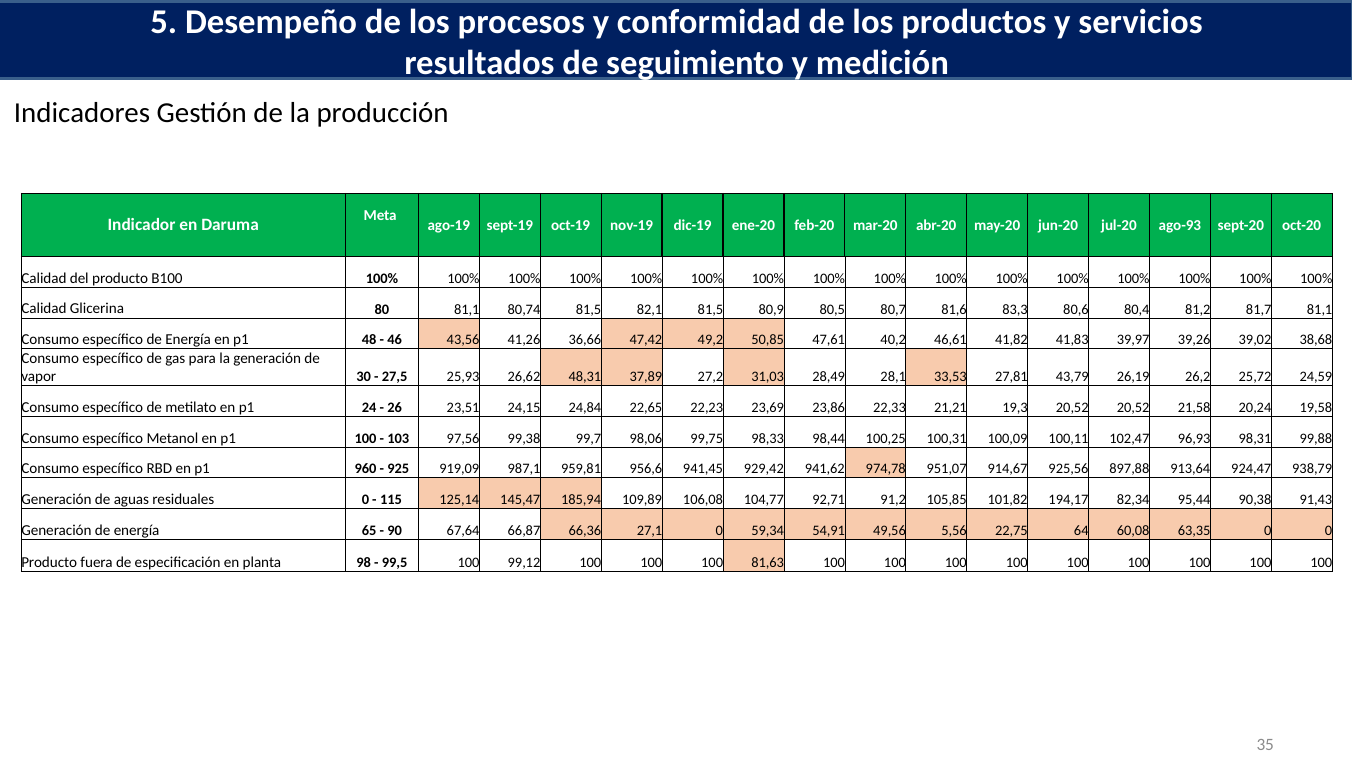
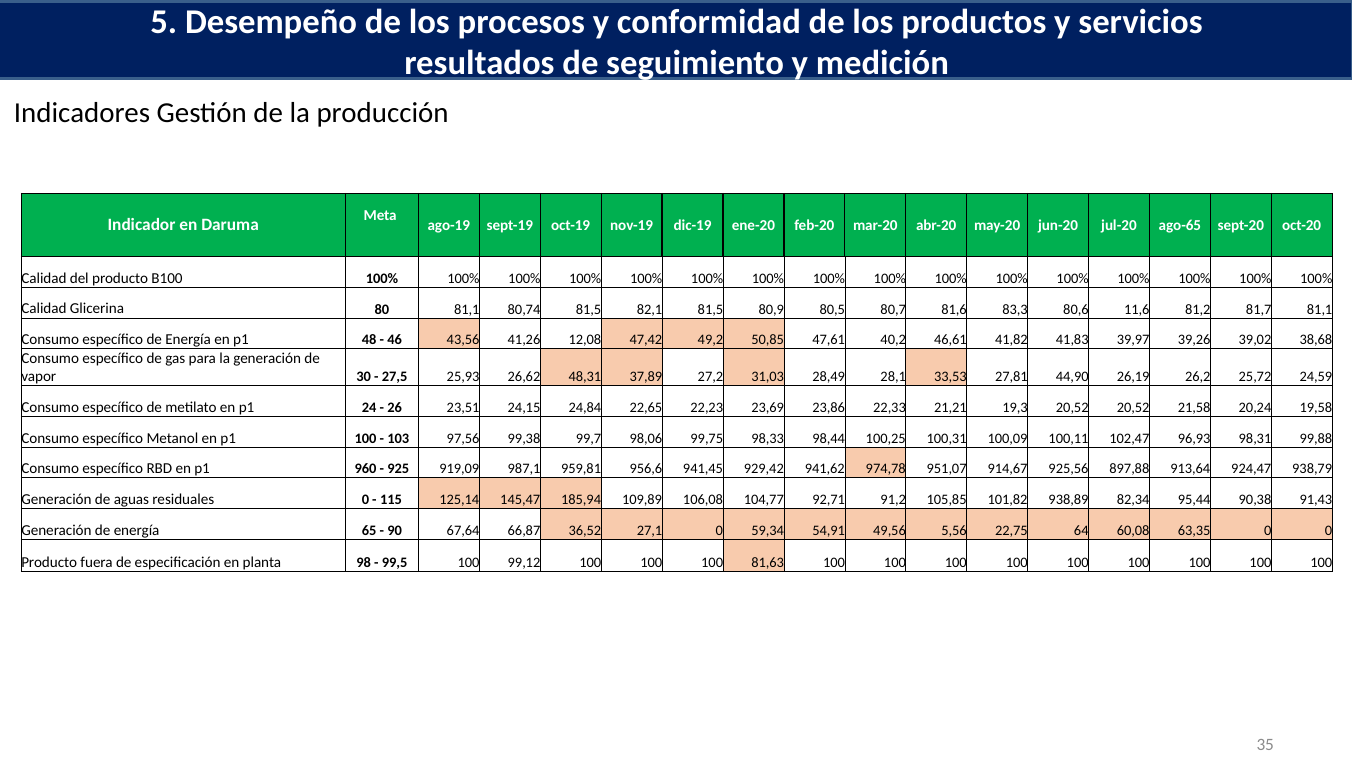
ago-93: ago-93 -> ago-65 (1180, 225)
80,4: 80,4 -> 11,6 (1137, 310)
36,66: 36,66 -> 12,08 (585, 340)
43,79: 43,79 -> 44,90 (1072, 377)
194,17: 194,17 -> 938,89 (1068, 500)
66,36: 66,36 -> 36,52 (585, 531)
